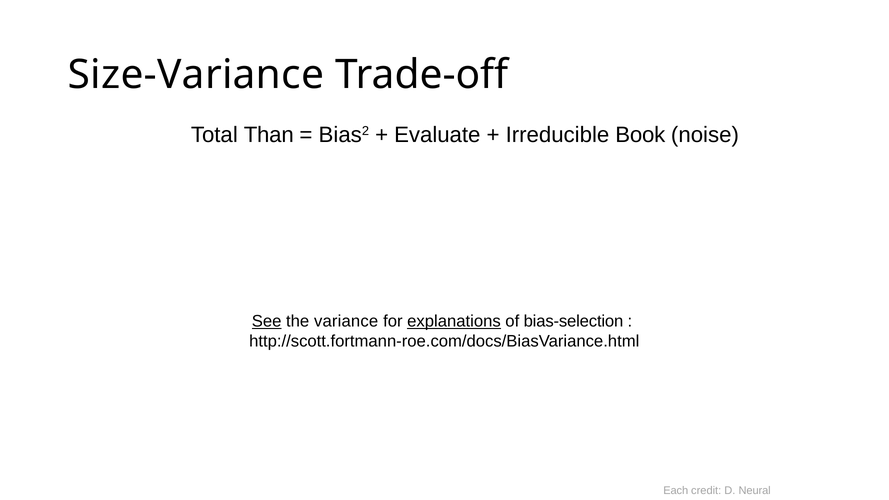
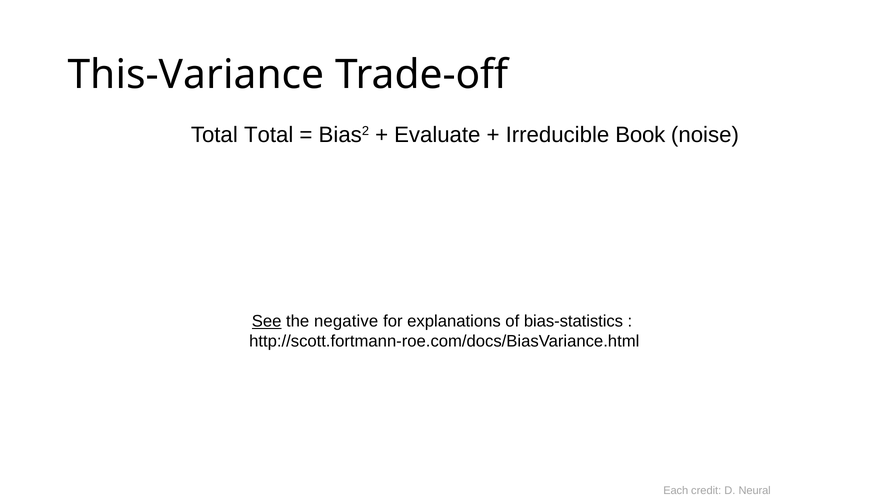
Size-Variance: Size-Variance -> This-Variance (196, 75)
Total Than: Than -> Total (269, 135)
variance: variance -> negative (346, 321)
explanations underline: present -> none (454, 321)
bias-selection: bias-selection -> bias-statistics (573, 321)
